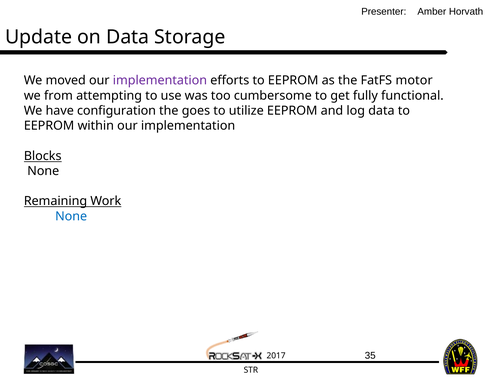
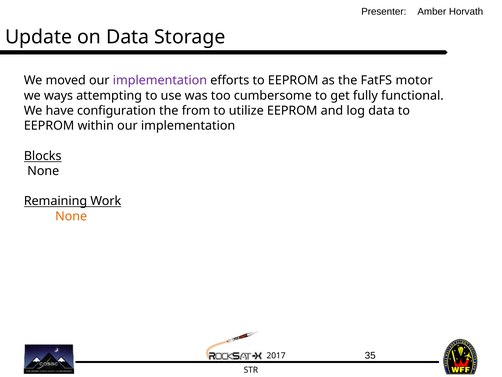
from: from -> ways (59, 95)
goes: goes -> from (196, 110)
None colour: blue -> orange (71, 216)
